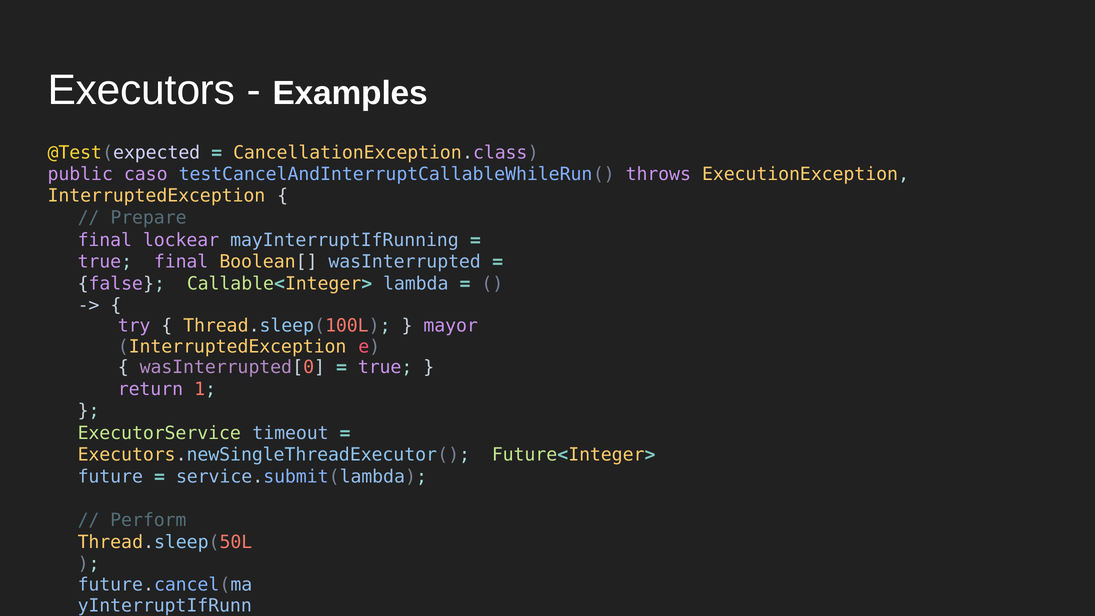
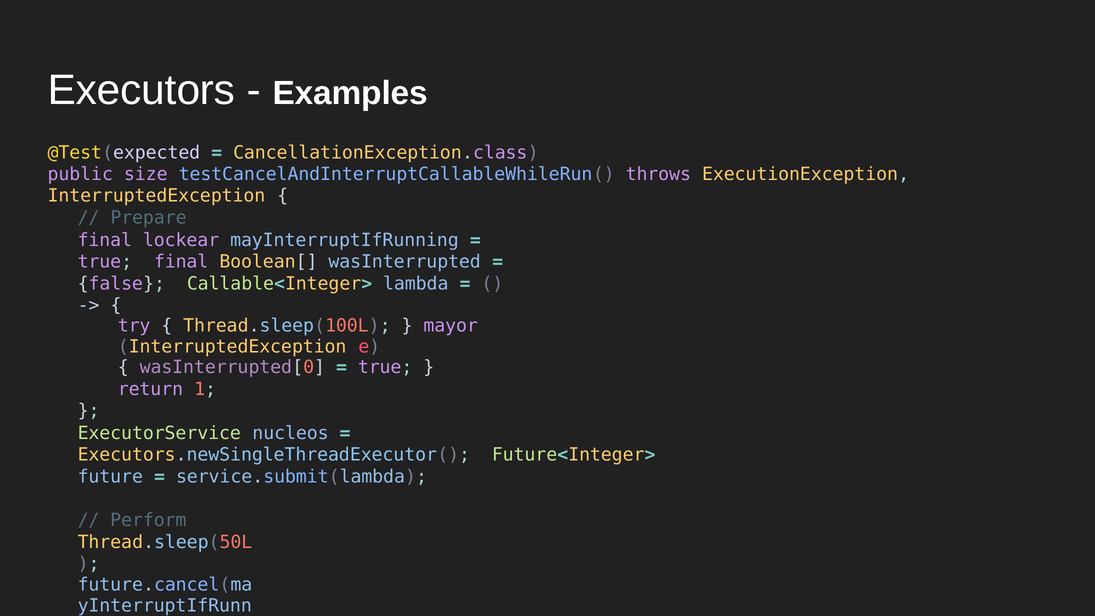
caso: caso -> size (146, 174)
timeout: timeout -> nucleos (291, 433)
